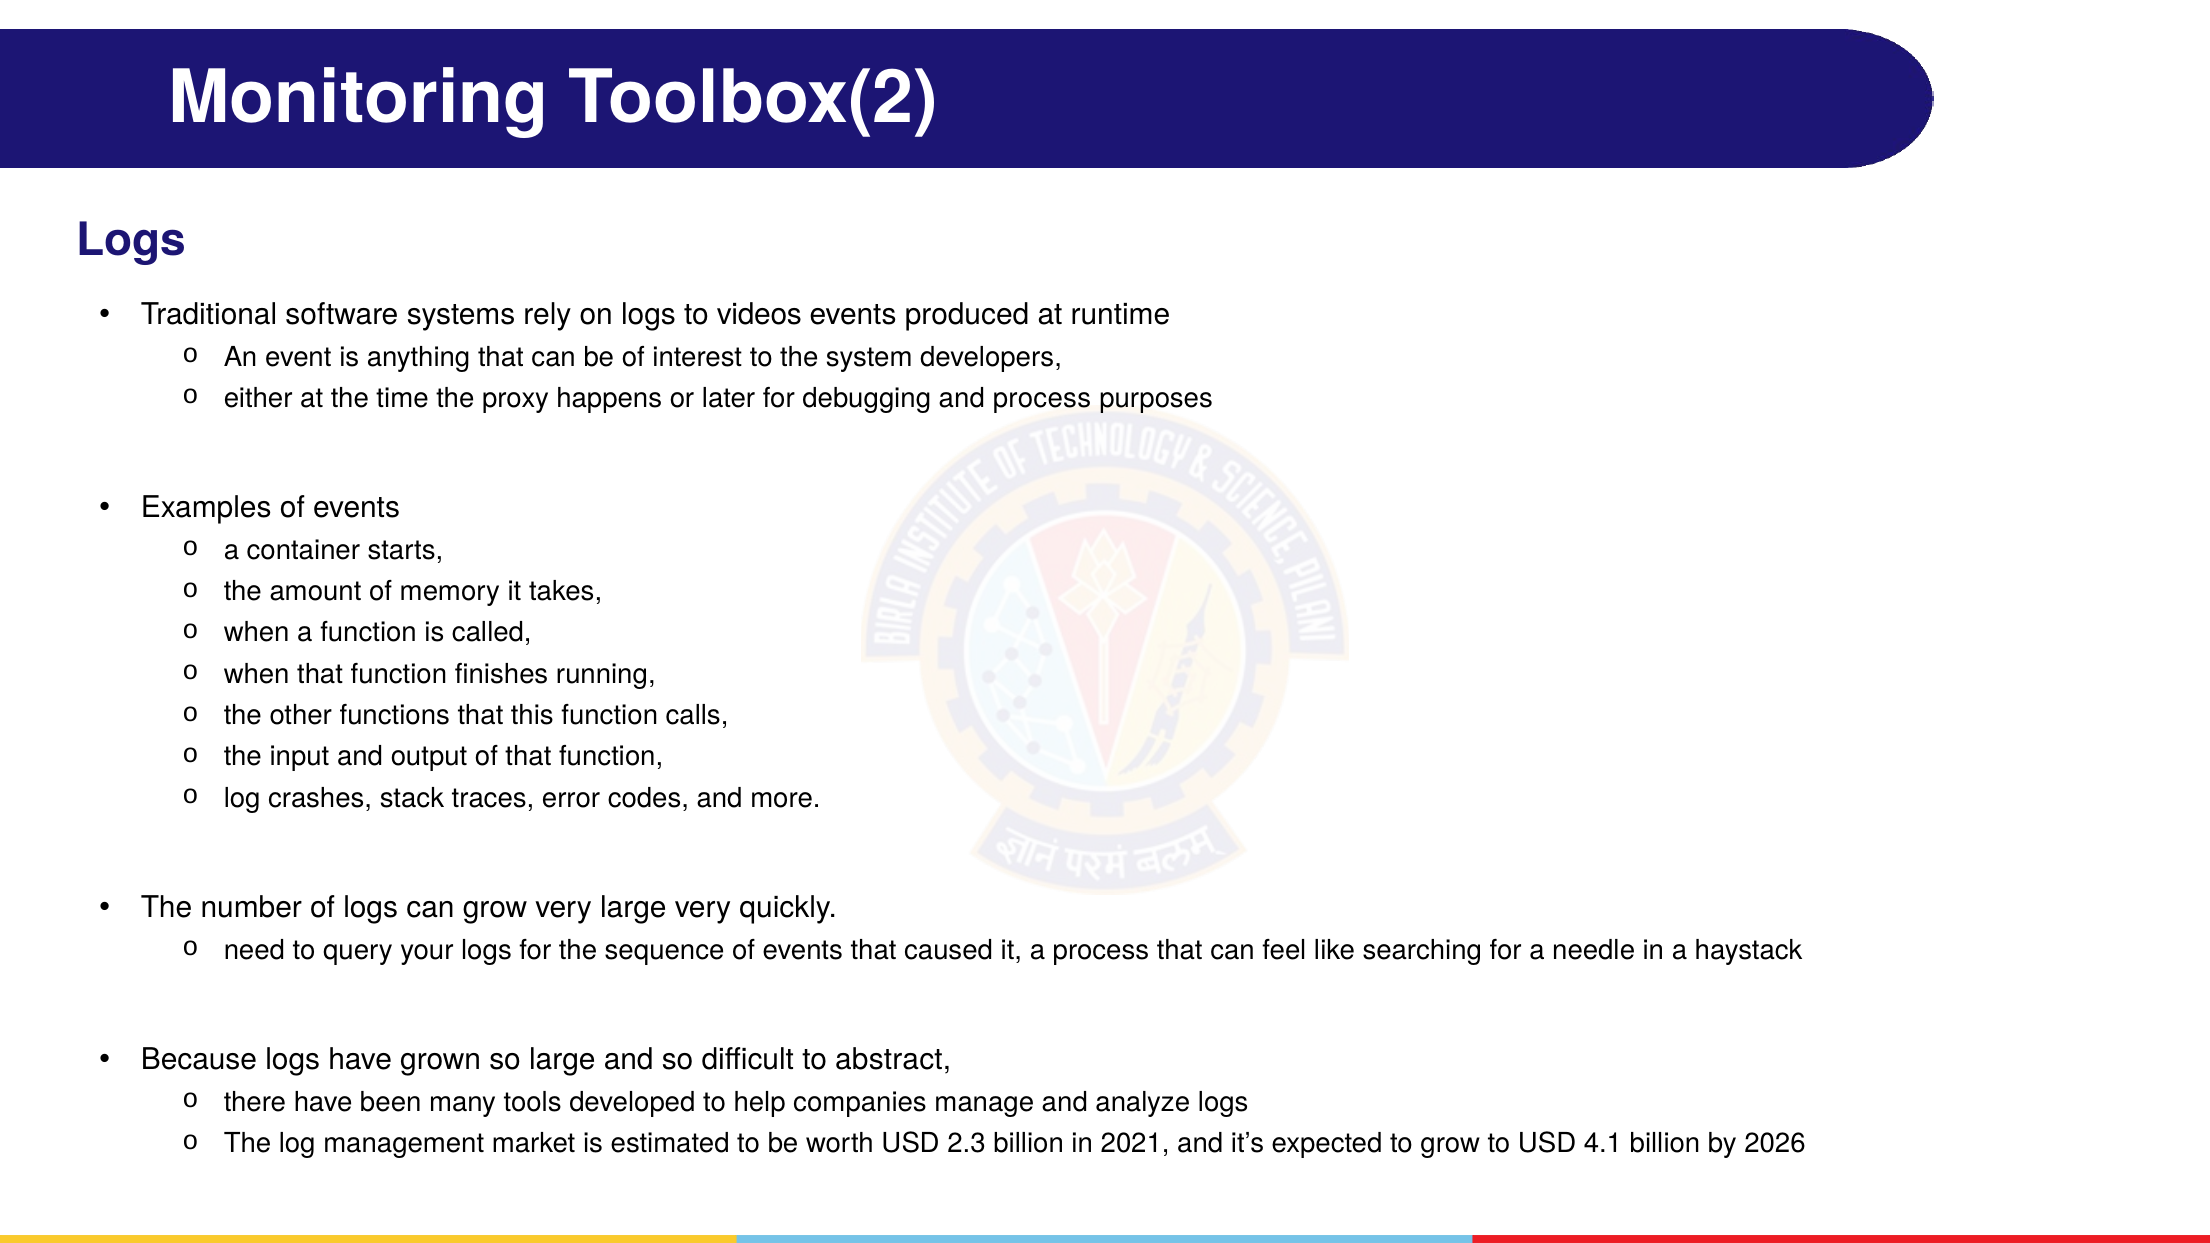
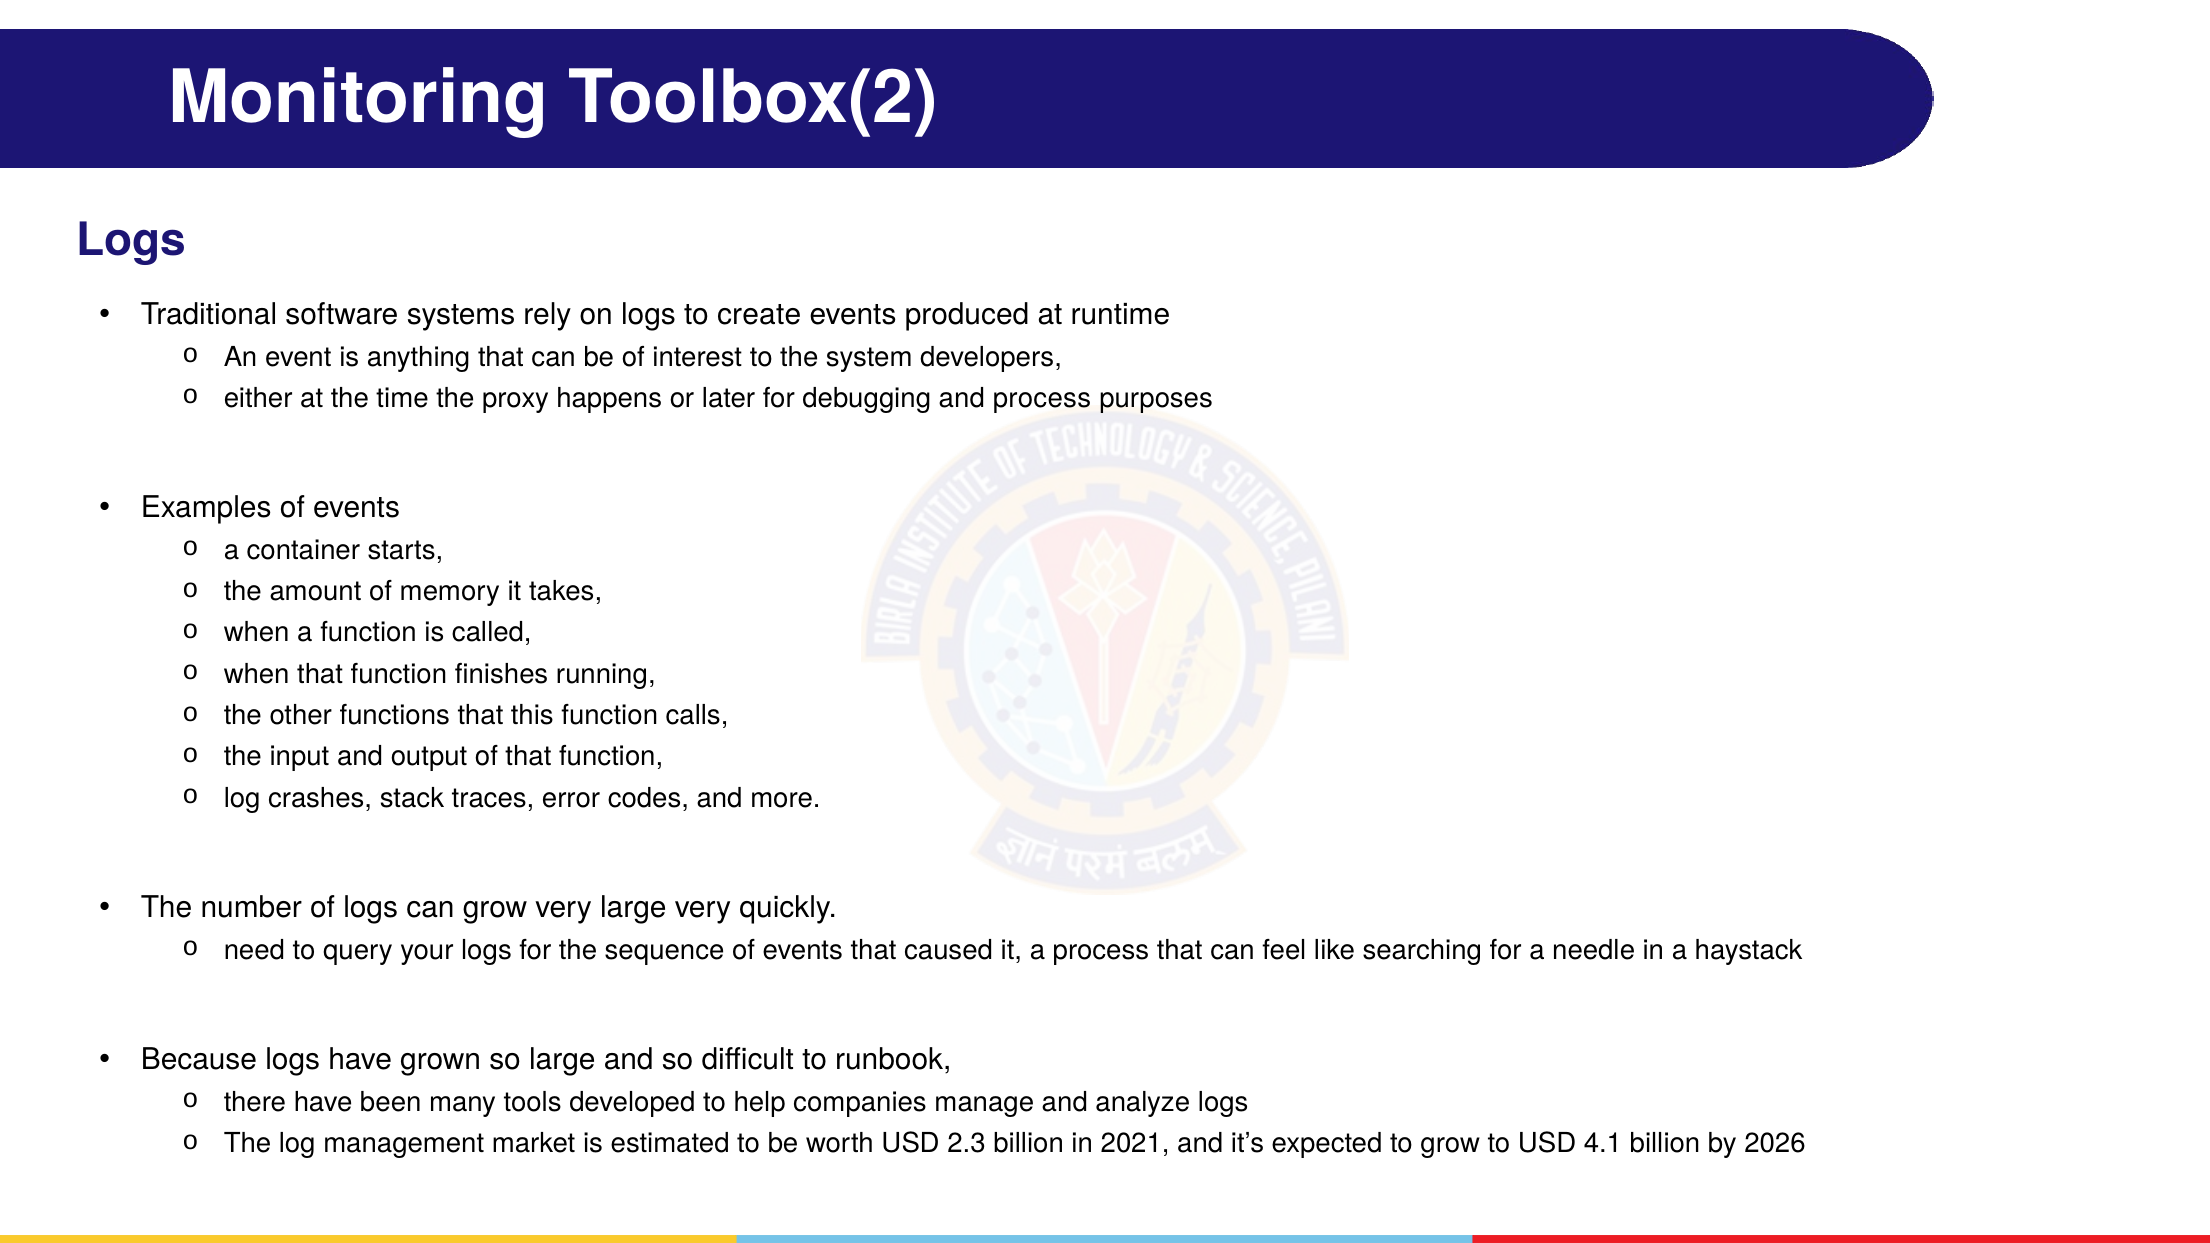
videos: videos -> create (759, 314)
abstract: abstract -> runbook (893, 1060)
